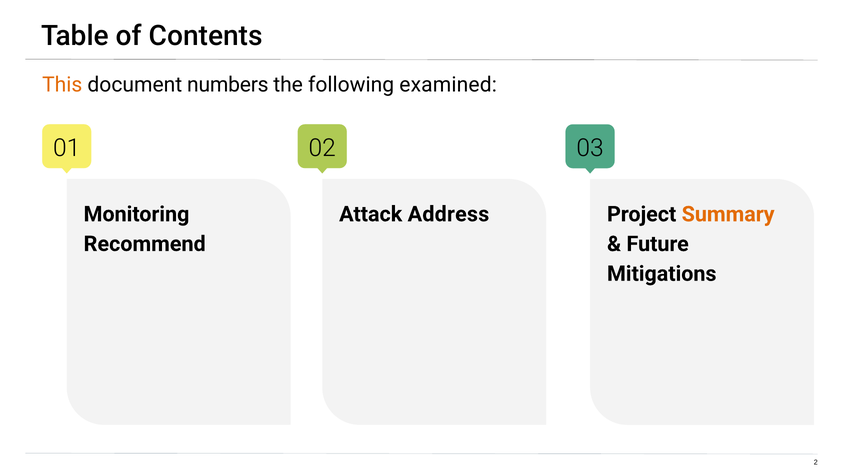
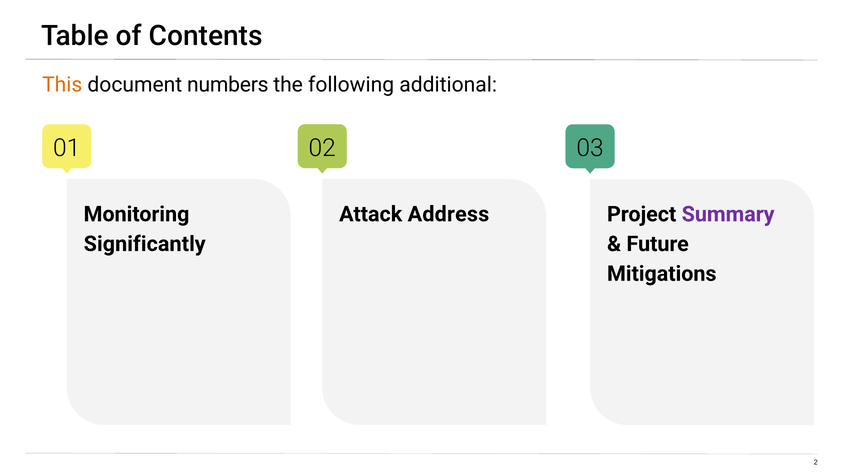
examined: examined -> additional (448, 85)
Summary colour: orange -> purple (728, 214)
Recommend: Recommend -> Significantly (145, 244)
